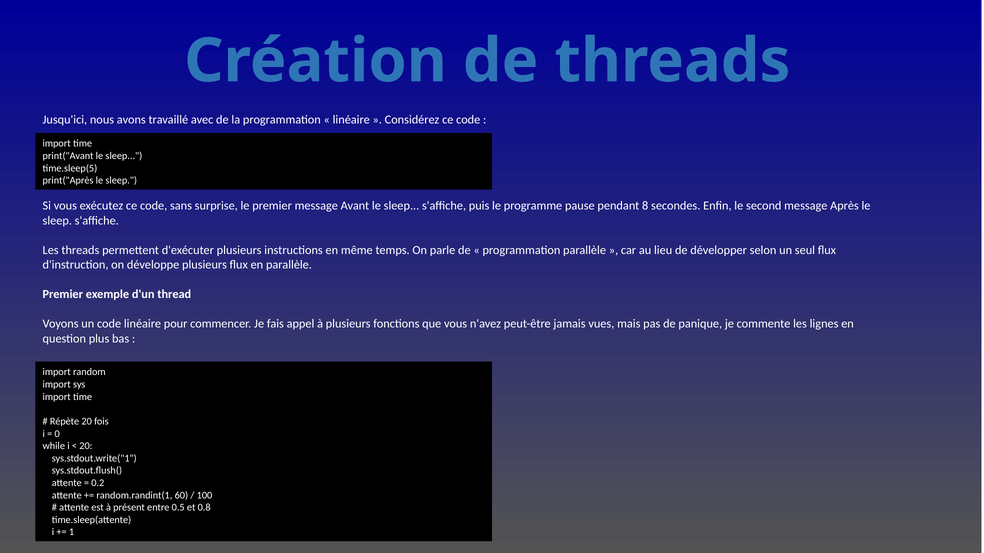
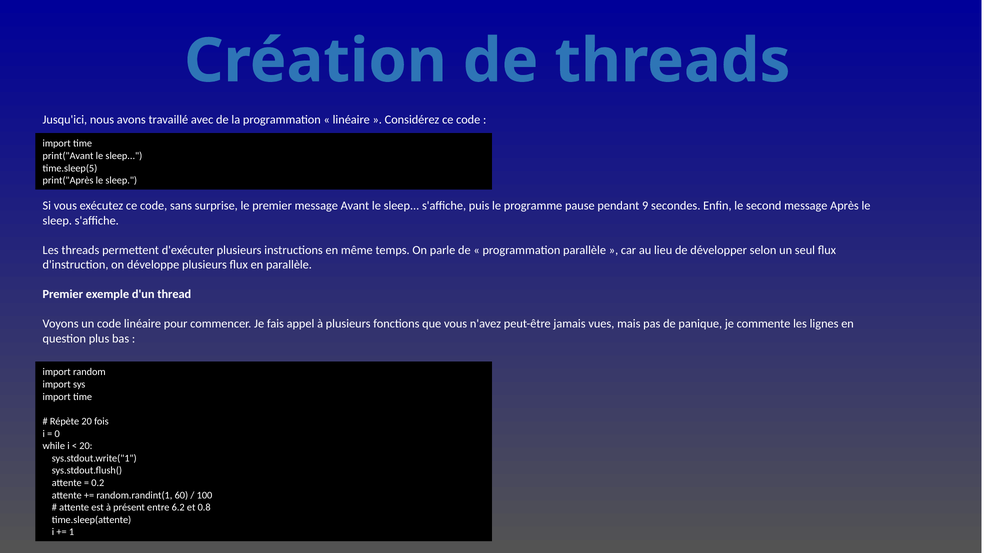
8: 8 -> 9 (645, 206)
0.5: 0.5 -> 6.2 (178, 508)
